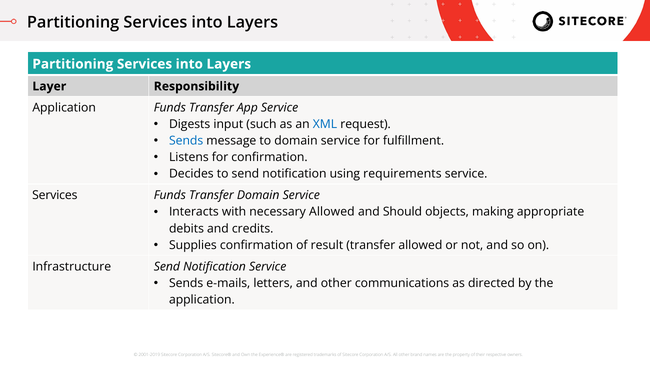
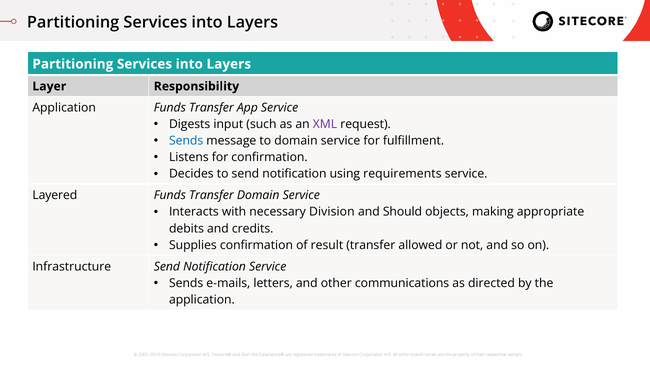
XML colour: blue -> purple (325, 125)
Services: Services -> Layered (55, 196)
necessary Allowed: Allowed -> Division (332, 212)
